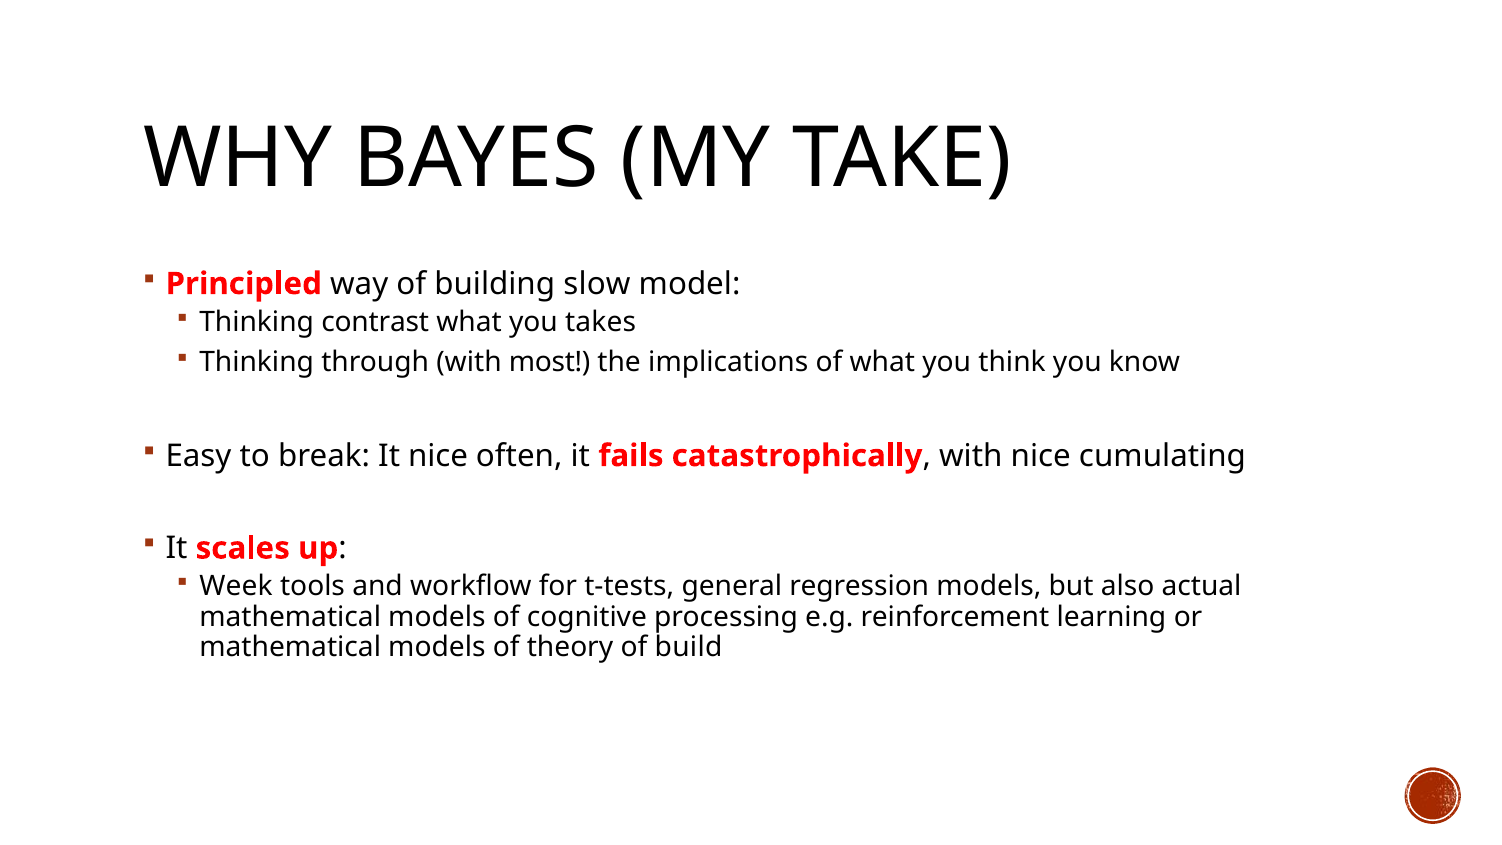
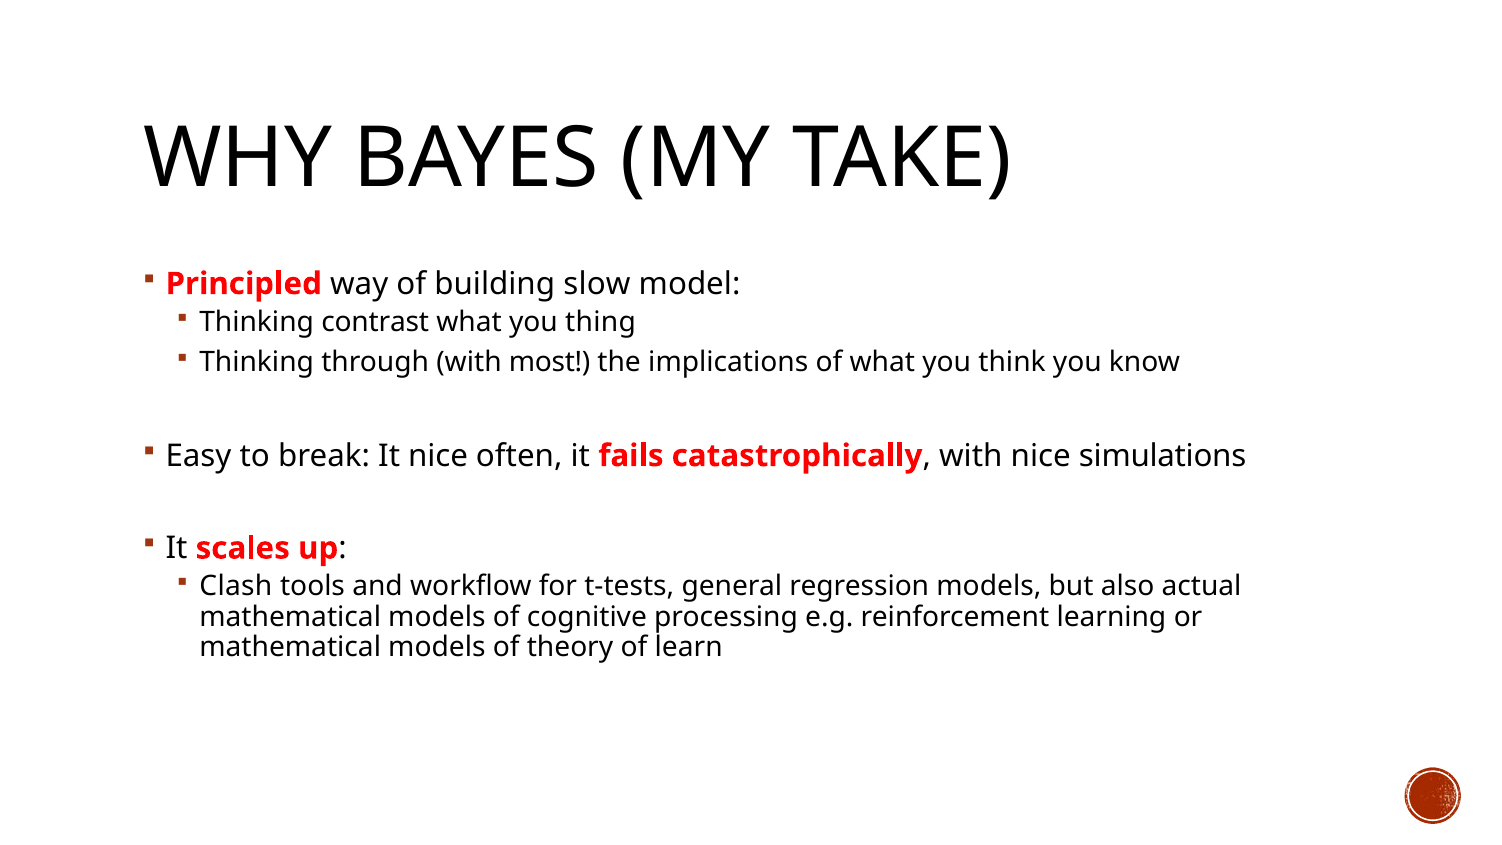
takes: takes -> thing (601, 322)
cumulating: cumulating -> simulations (1163, 456)
Week: Week -> Clash (236, 587)
build: build -> learn (689, 647)
